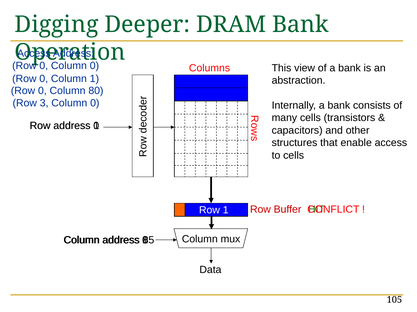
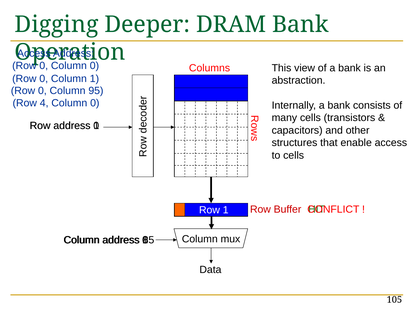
80: 80 -> 95 (96, 91)
3: 3 -> 4 (44, 103)
